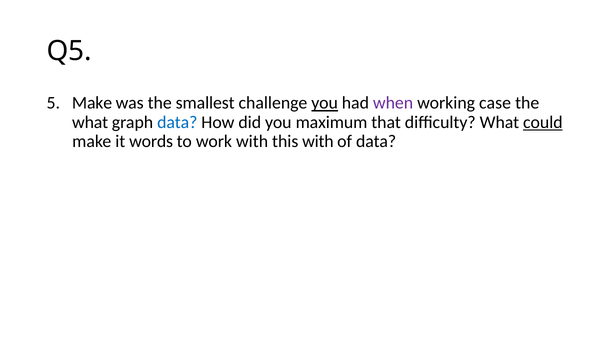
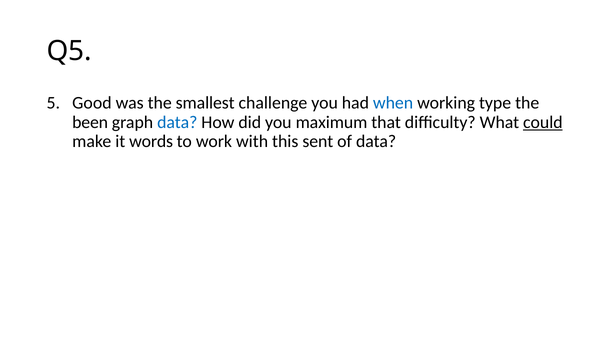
Make: Make -> Good (92, 103)
you underline: present -> none (325, 103)
when colour: purple -> blue (393, 103)
case: case -> type (495, 103)
what: what -> been (90, 122)
this with: with -> sent (318, 142)
